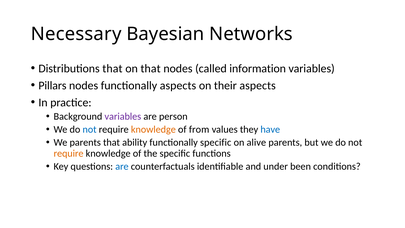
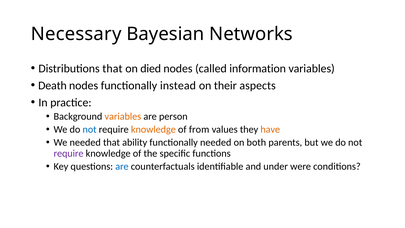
on that: that -> died (151, 68)
Pillars: Pillars -> Death (52, 85)
functionally aspects: aspects -> instead (178, 85)
variables colour: purple -> orange (123, 116)
have colour: blue -> orange (270, 129)
We parents: parents -> needed (85, 142)
functionally specific: specific -> needed (216, 142)
alive: alive -> both (256, 142)
require colour: orange -> purple (69, 153)
been: been -> were (301, 166)
